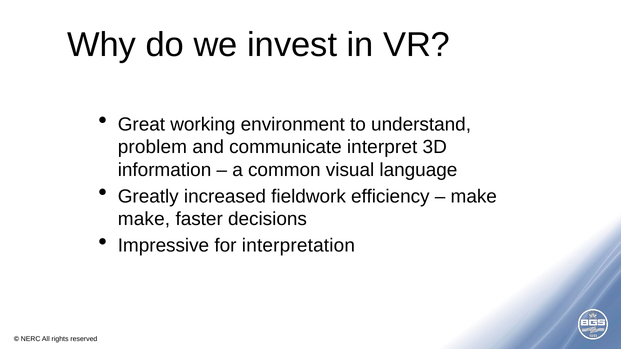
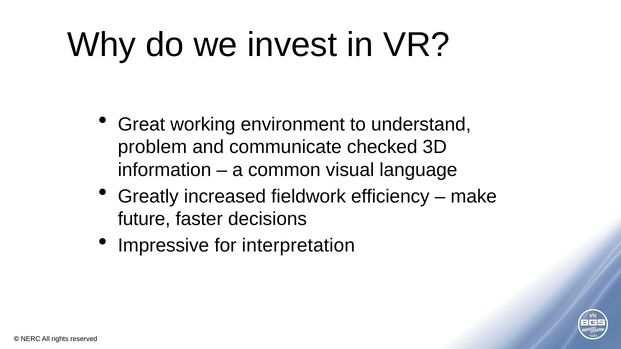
interpret: interpret -> checked (382, 147)
make: make -> future (144, 219)
